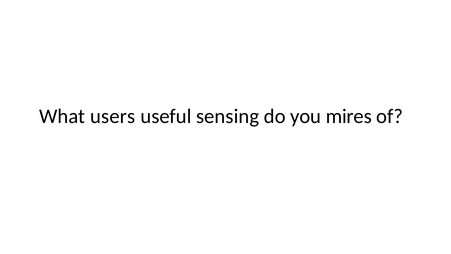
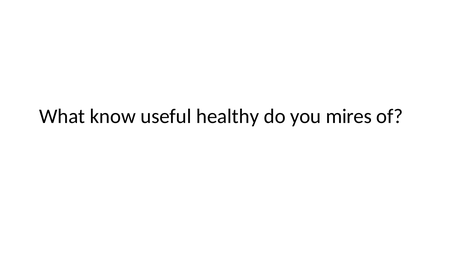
users: users -> know (113, 116)
sensing: sensing -> healthy (228, 116)
